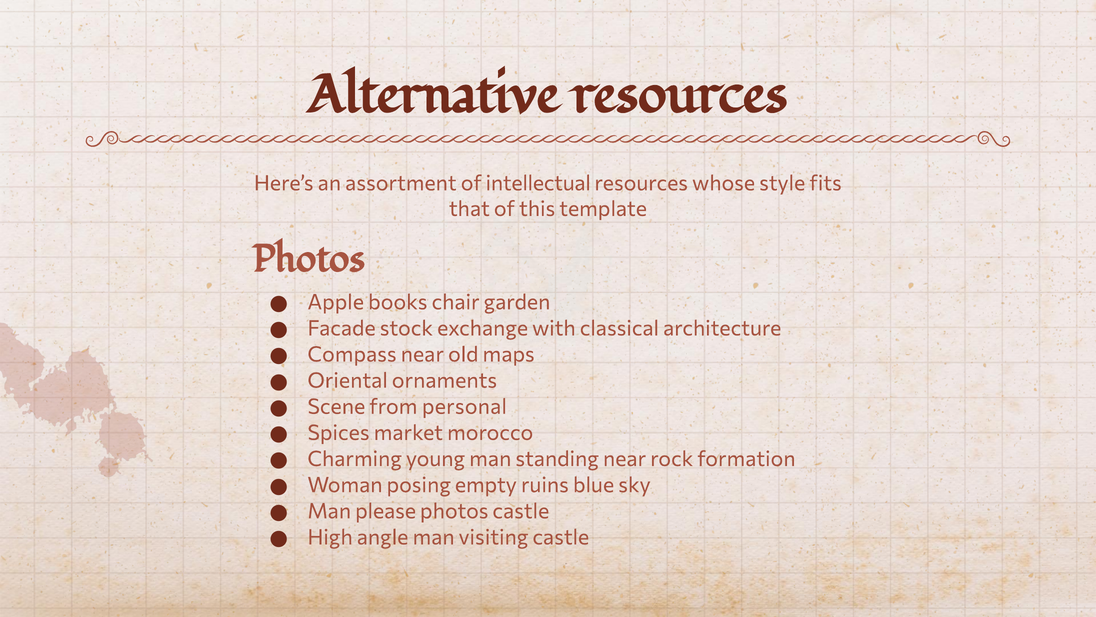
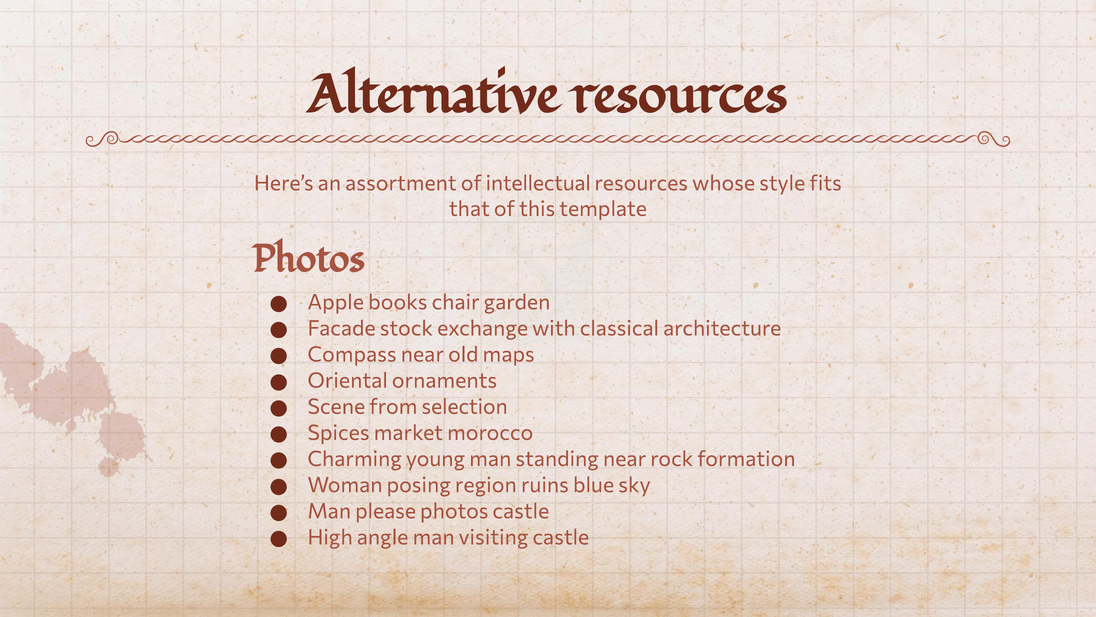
personal: personal -> selection (465, 406)
empty: empty -> region (486, 485)
